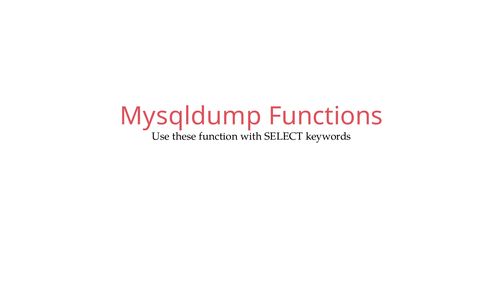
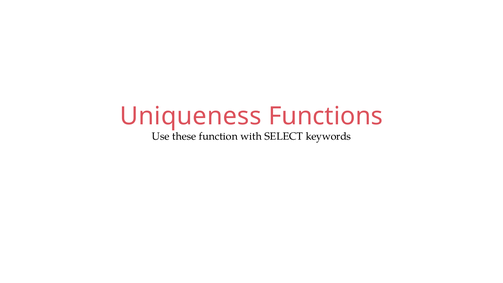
Mysqldump: Mysqldump -> Uniqueness (191, 116)
